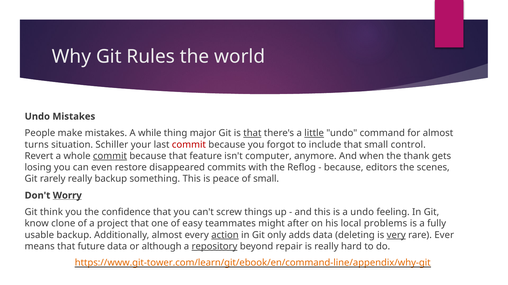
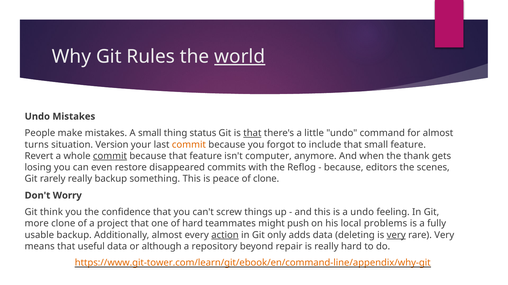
world underline: none -> present (240, 57)
A while: while -> small (150, 133)
major: major -> status (203, 133)
little underline: present -> none (314, 133)
Schiller: Schiller -> Version (112, 145)
commit colour: red -> orange (189, 145)
small control: control -> feature (408, 145)
of small: small -> clone (266, 179)
Worry underline: present -> none (67, 196)
know: know -> more (37, 224)
of easy: easy -> hard (193, 224)
after: after -> push (298, 224)
rare Ever: Ever -> Very (444, 236)
future: future -> useful (91, 247)
repository underline: present -> none (215, 247)
